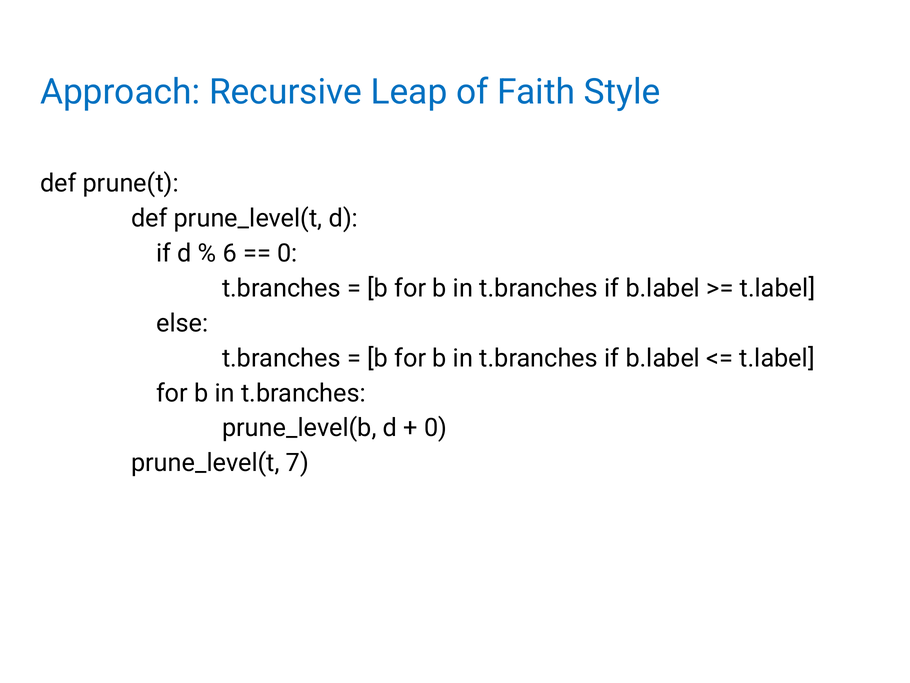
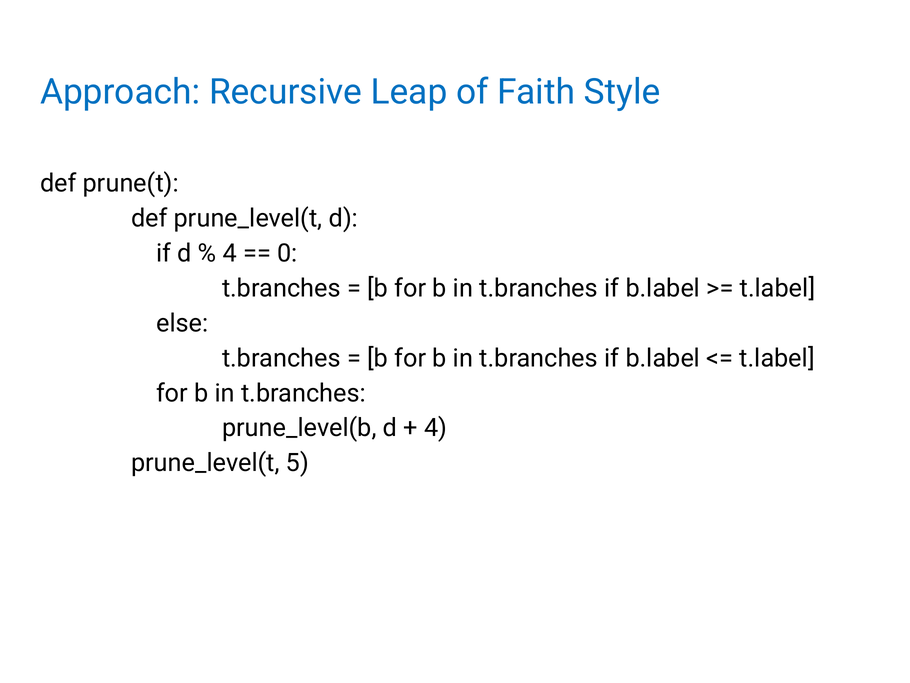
6: 6 -> 4 (230, 253)
0: 0 -> 4 (436, 428)
7: 7 -> 5 (297, 463)
